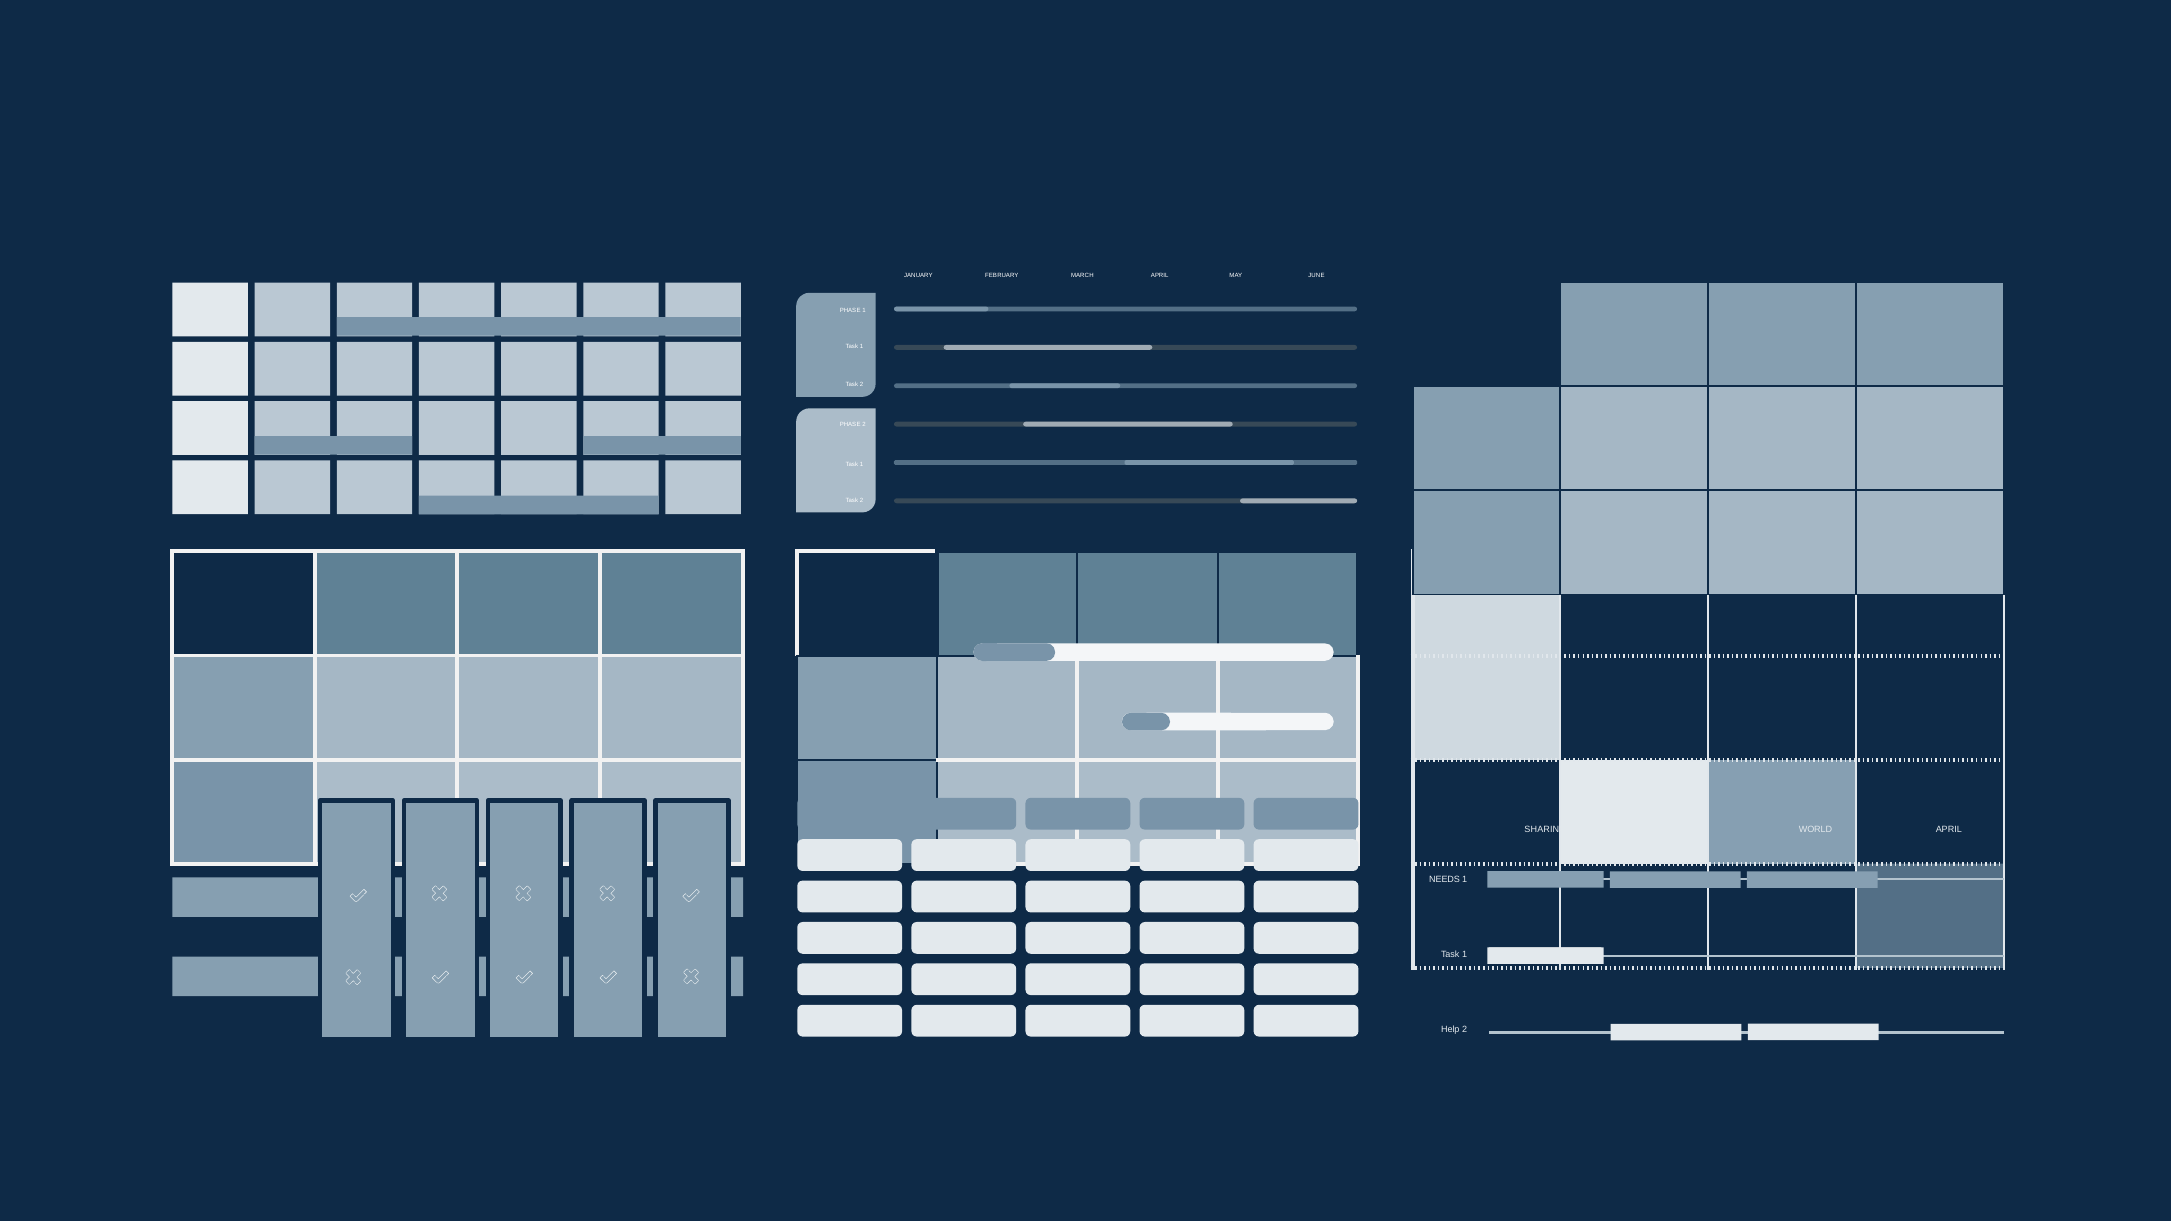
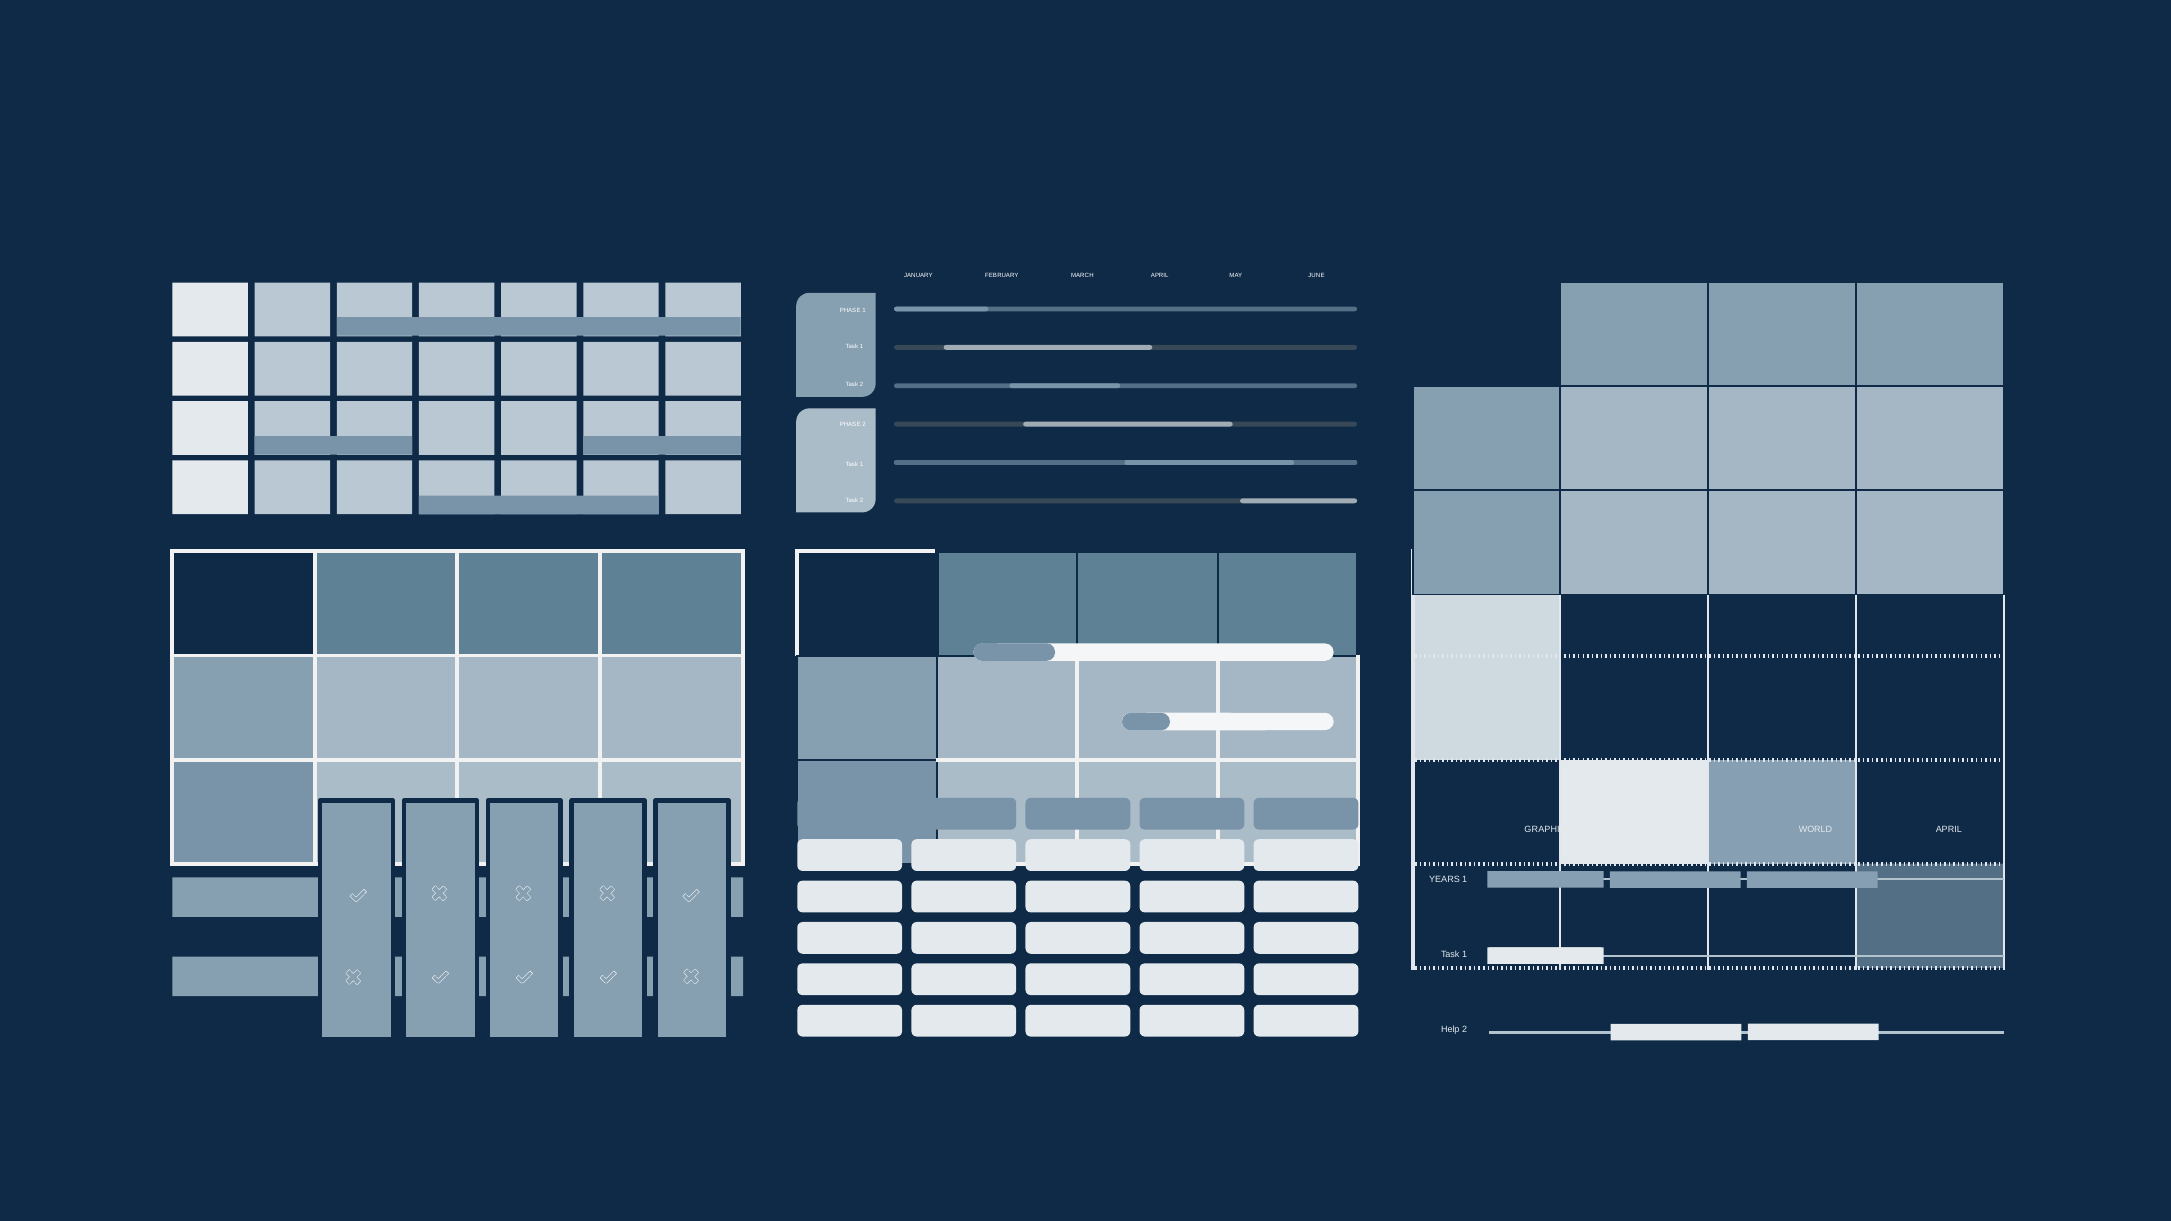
SHARING: SHARING -> GRAPHIC (1545, 830)
NEEDS: NEEDS -> YEARS (1445, 880)
